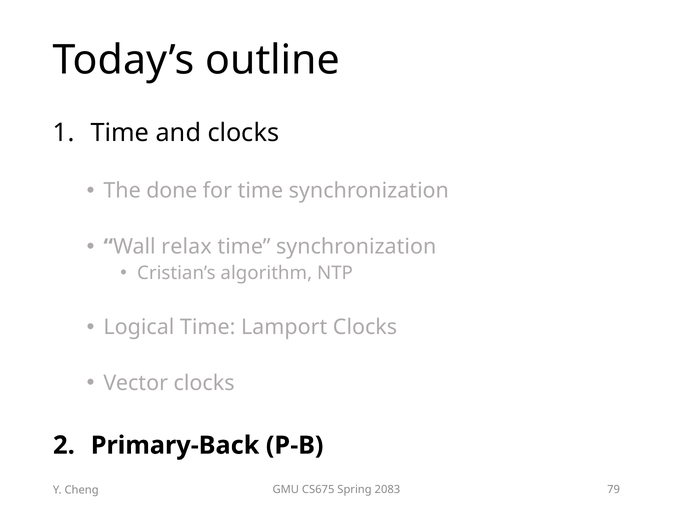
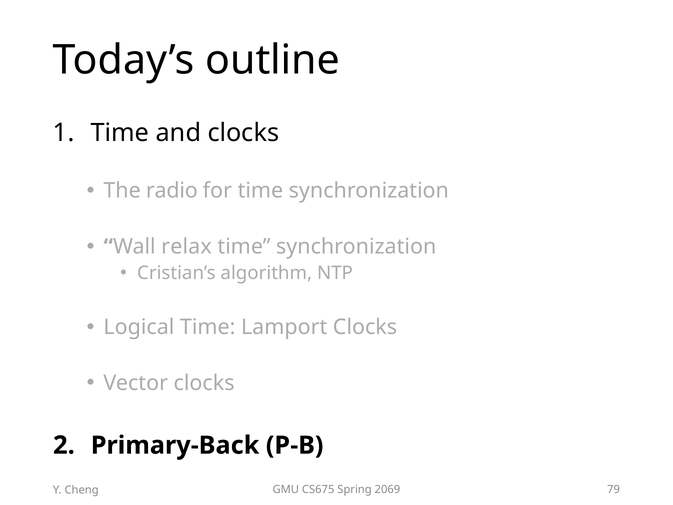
done: done -> radio (172, 191)
2083: 2083 -> 2069 (387, 489)
